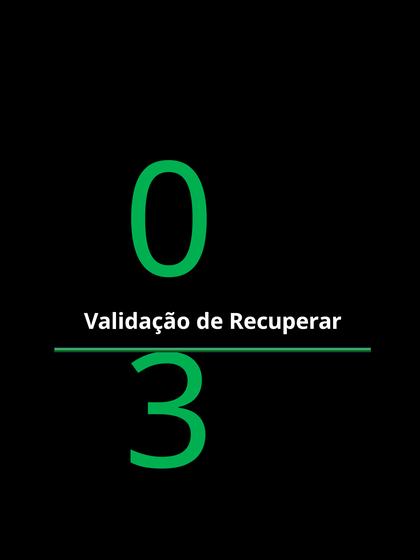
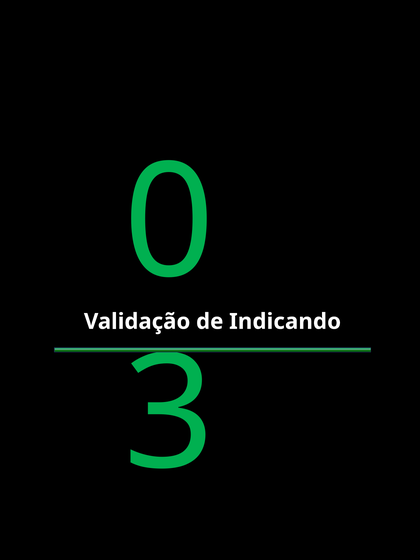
Recuperar: Recuperar -> Indicando (285, 322)
